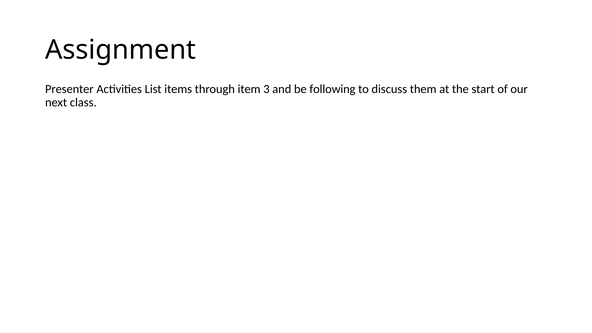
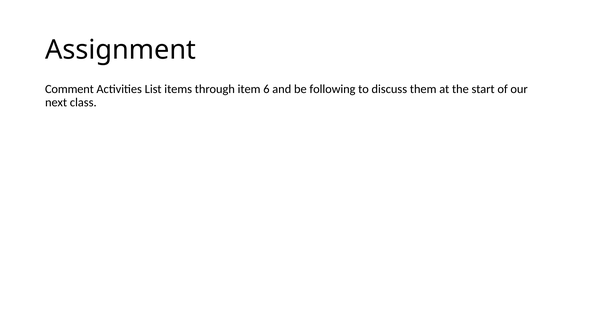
Presenter: Presenter -> Comment (69, 89)
3: 3 -> 6 (266, 89)
